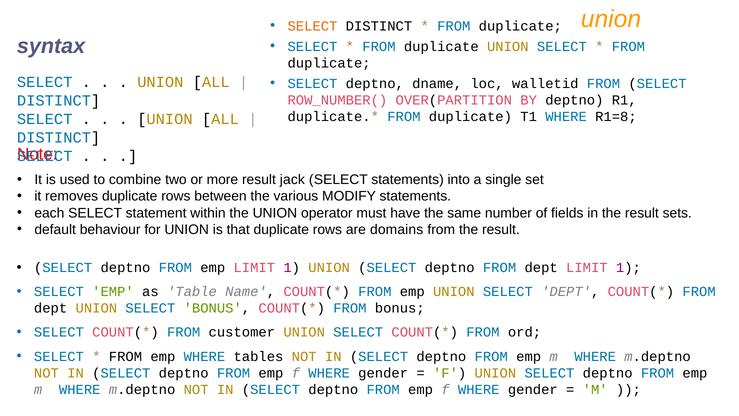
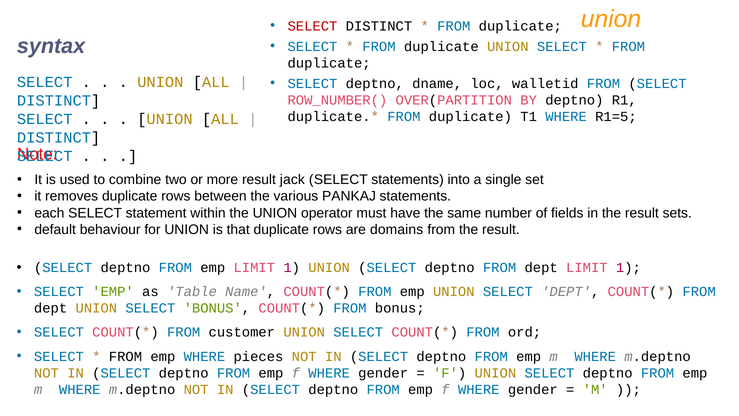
SELECT colour: orange -> red (312, 26)
R1=8: R1=8 -> R1=5 (616, 117)
MODIFY: MODIFY -> PANKAJ (349, 196)
tables: tables -> pieces (258, 356)
